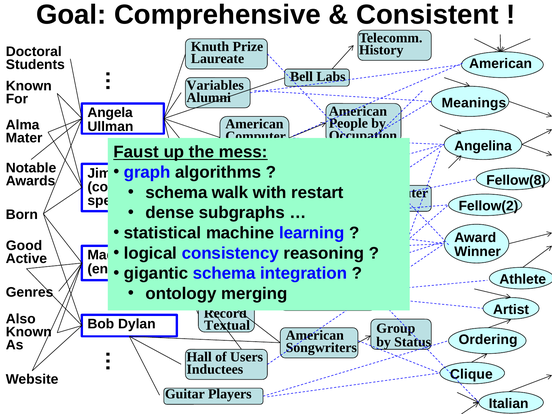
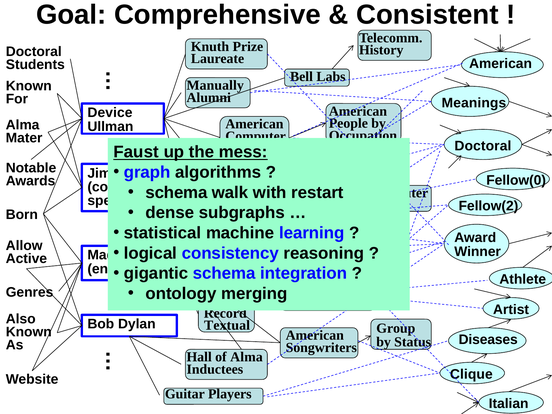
Variables: Variables -> Manually (215, 85)
Angela: Angela -> Device (110, 113)
Angelina: Angelina -> Doctoral (483, 146)
Fellow(8: Fellow(8 -> Fellow(0 (516, 180)
Good: Good -> Allow (24, 246)
Ordering: Ordering -> Diseases (488, 340)
of Users: Users -> Alma (246, 357)
